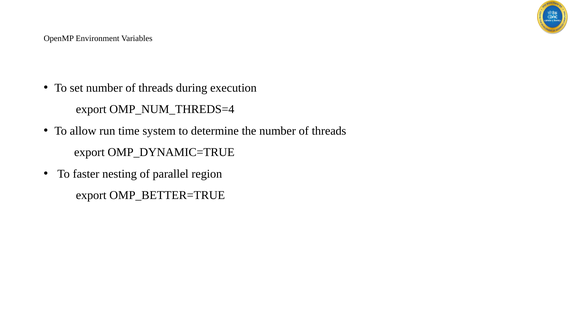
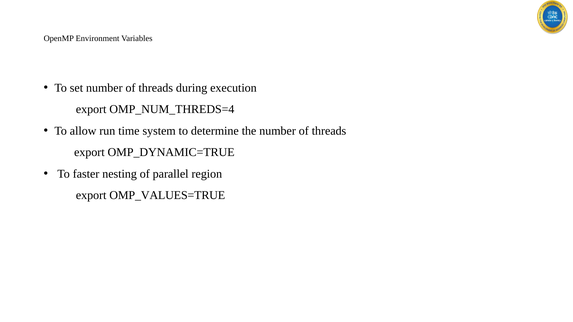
OMP_BETTER=TRUE: OMP_BETTER=TRUE -> OMP_VALUES=TRUE (167, 195)
